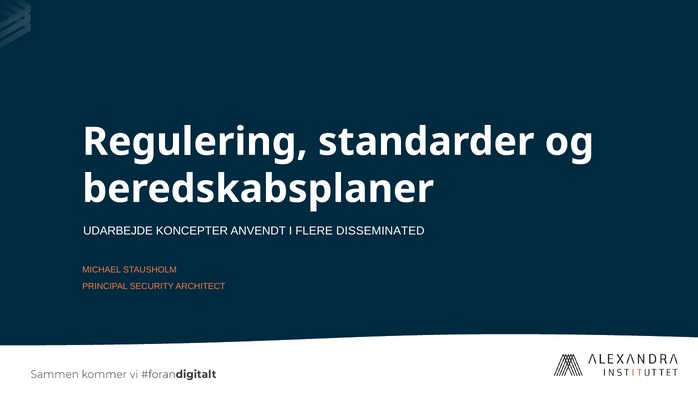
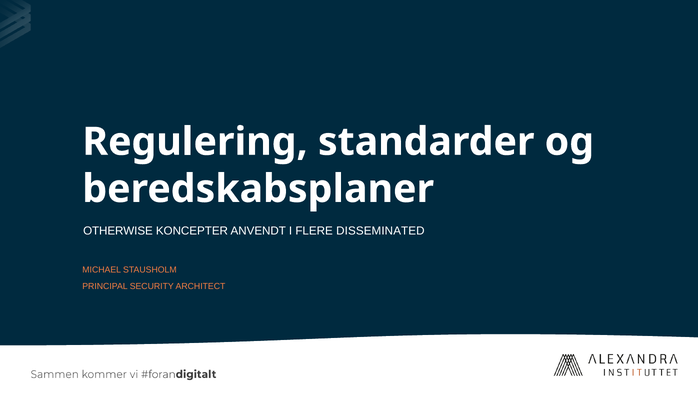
UDARBEJDE: UDARBEJDE -> OTHERWISE (118, 231)
